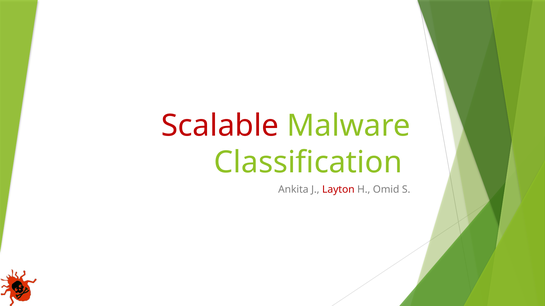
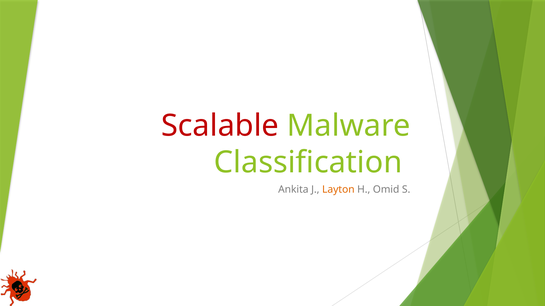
Layton colour: red -> orange (338, 190)
